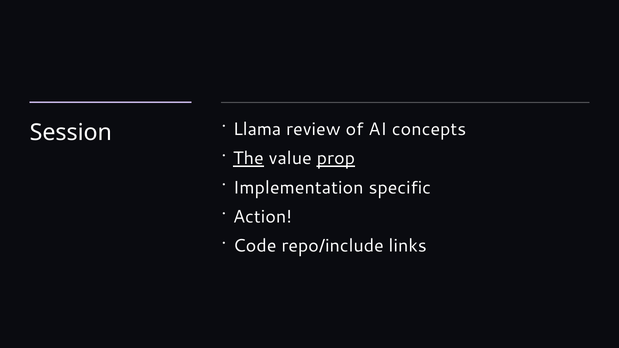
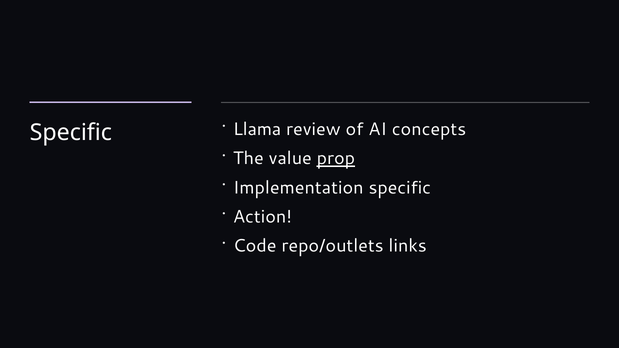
Session: Session -> Specific (71, 133)
The underline: present -> none (248, 159)
repo/include: repo/include -> repo/outlets (333, 246)
